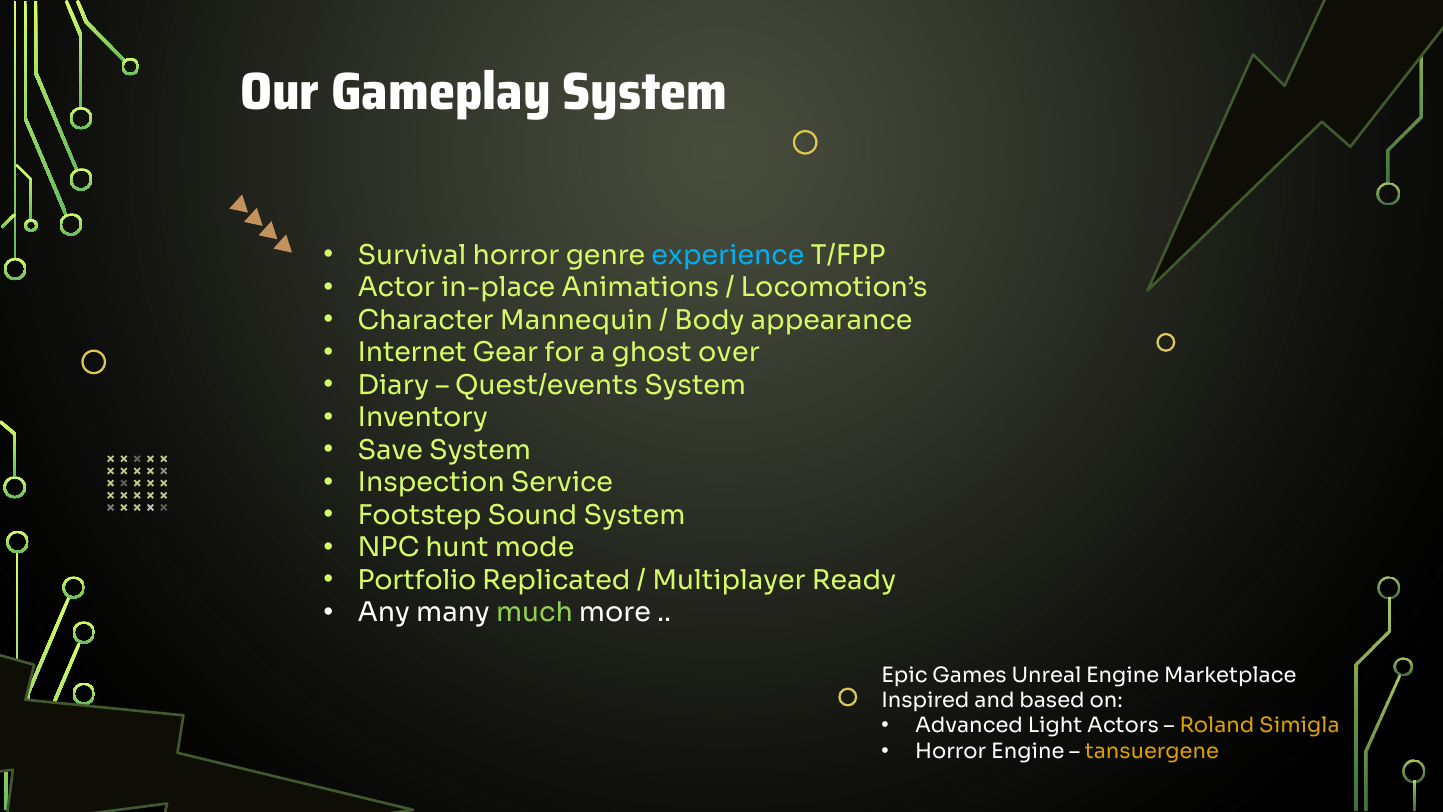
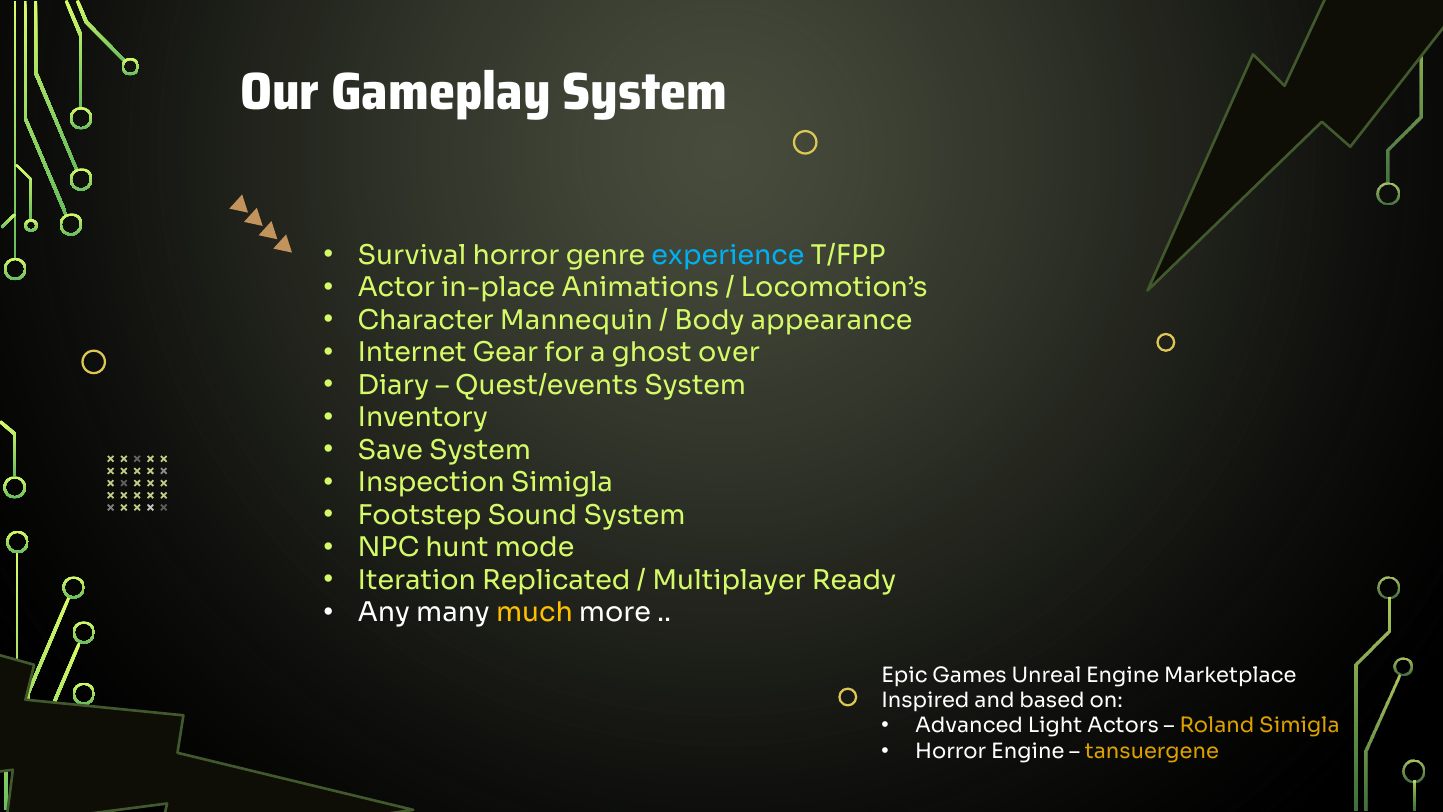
Inspection Service: Service -> Simigla (562, 483)
Portfolio: Portfolio -> Iteration (417, 580)
much colour: light green -> yellow (534, 612)
